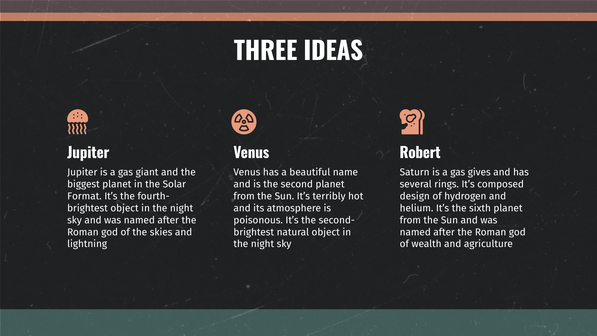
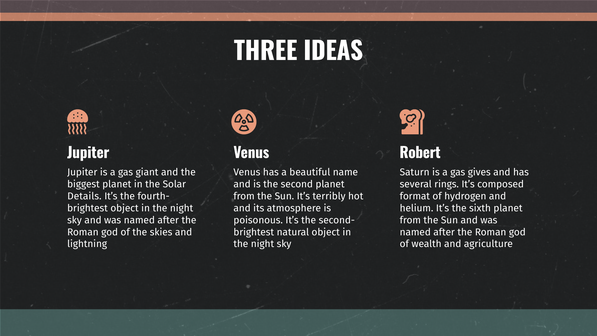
Format: Format -> Details (84, 196)
design: design -> format (415, 196)
